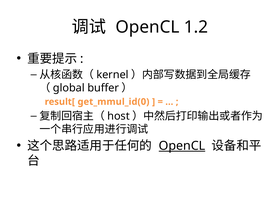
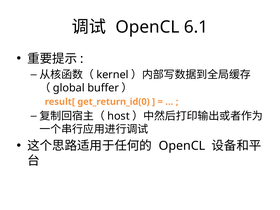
1.2: 1.2 -> 6.1 (196, 27)
get_mmul_id(0: get_mmul_id(0 -> get_return_id(0 (114, 102)
OpenCL underline: present -> none (182, 146)
